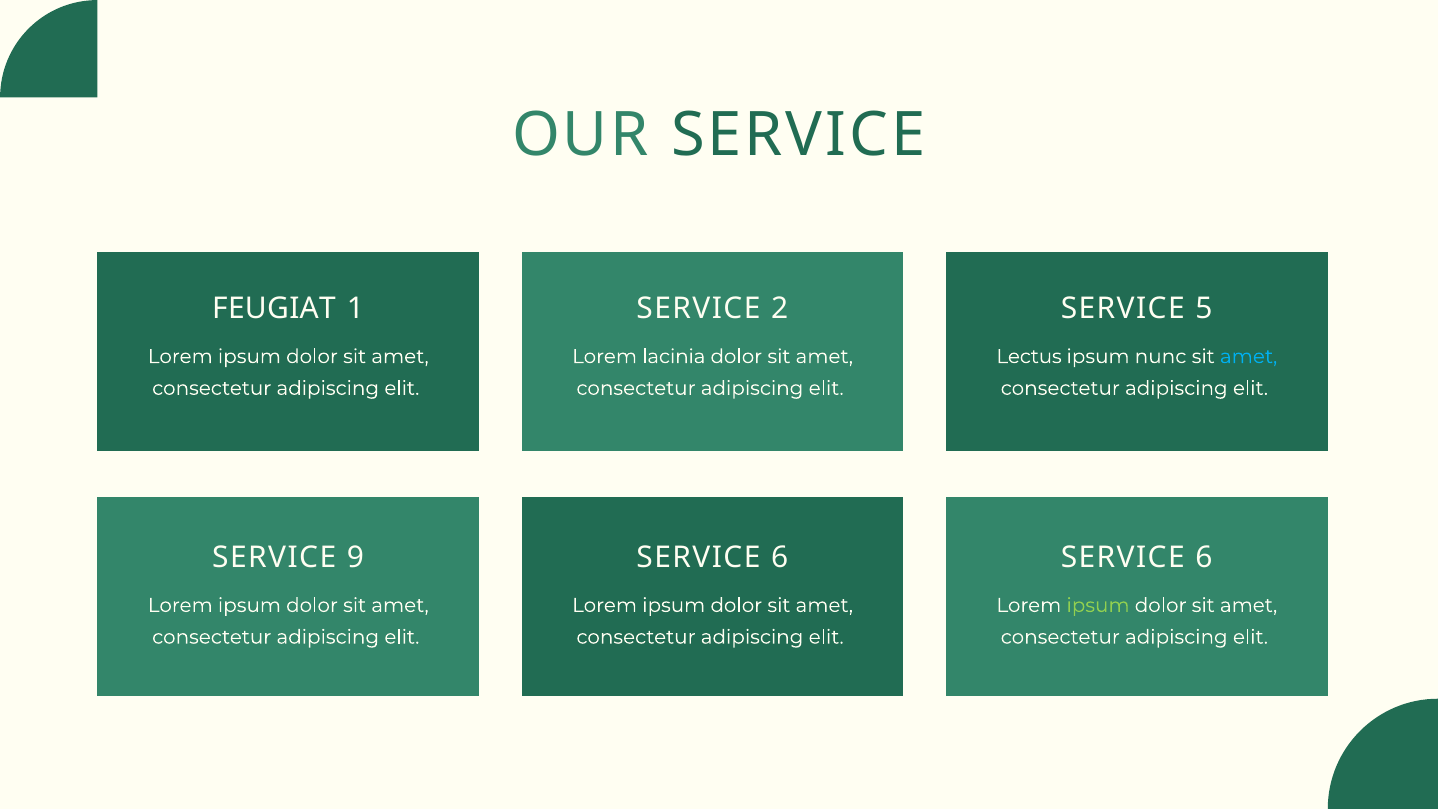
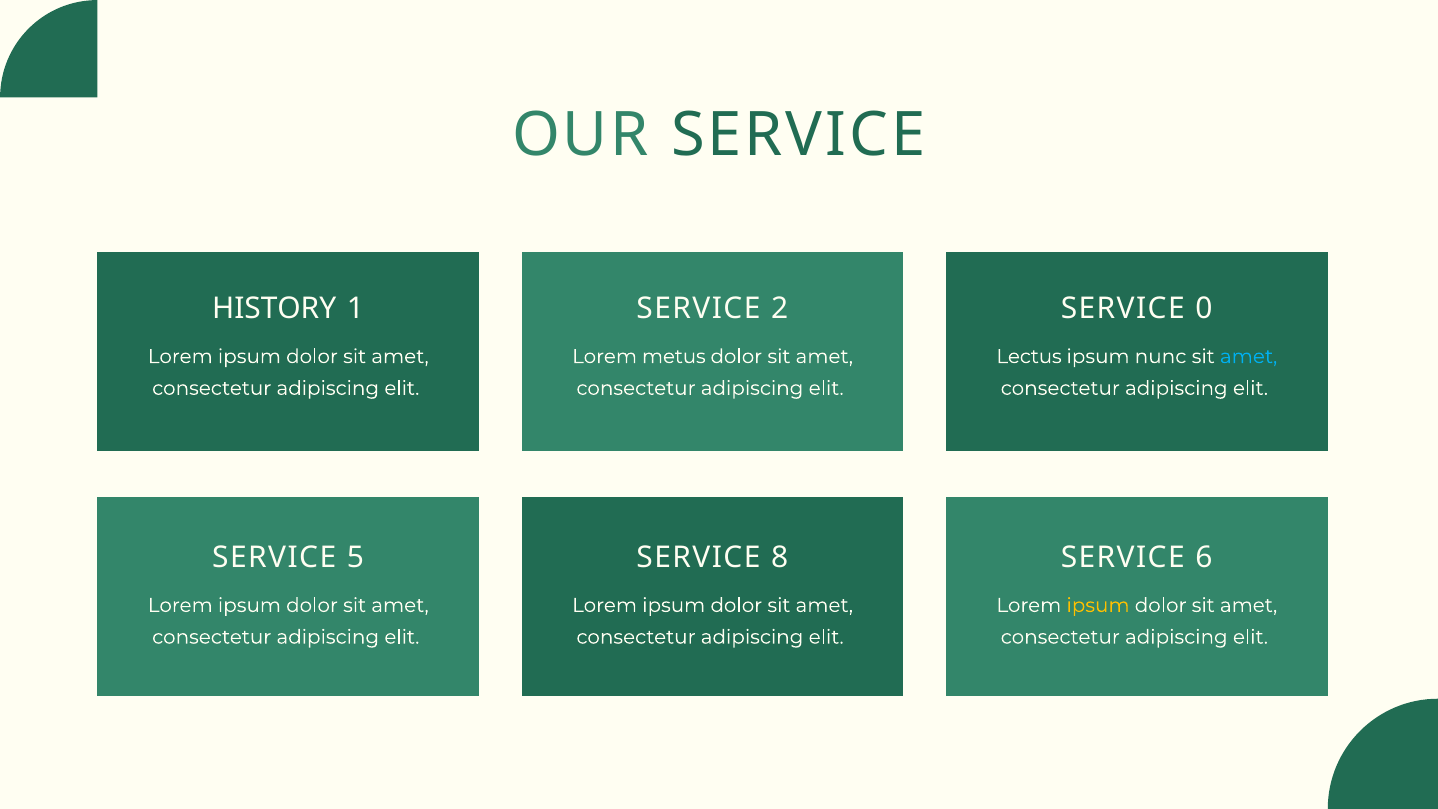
FEUGIAT: FEUGIAT -> HISTORY (274, 308)
5: 5 -> 0 (1204, 308)
lacinia: lacinia -> metus (674, 356)
9: 9 -> 5 (355, 557)
6: 6 -> 8 (780, 557)
ipsum colour: light green -> yellow (1098, 605)
